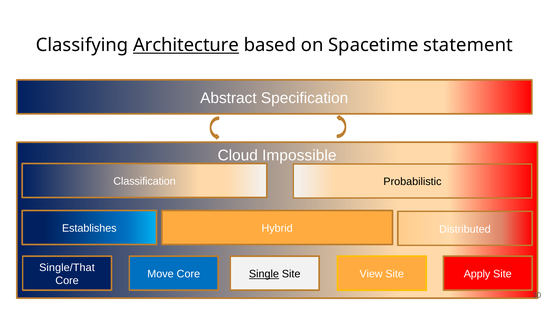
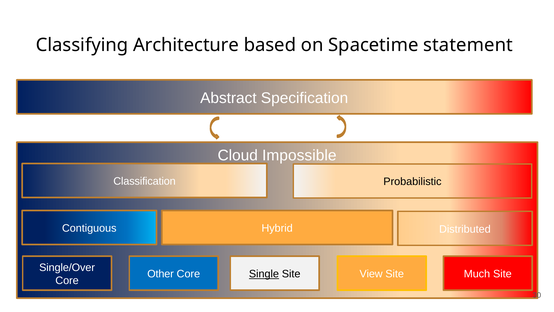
Architecture underline: present -> none (186, 45)
Establishes: Establishes -> Contiguous (89, 228)
Single/That: Single/That -> Single/Over (67, 267)
Move: Move -> Other (161, 274)
Apply: Apply -> Much (477, 274)
